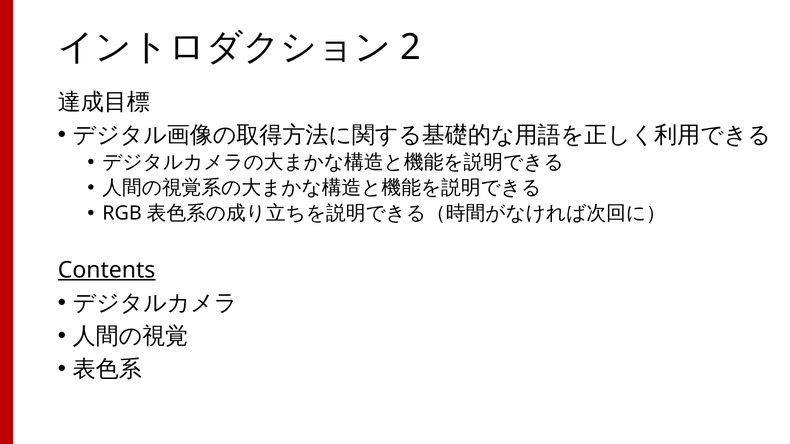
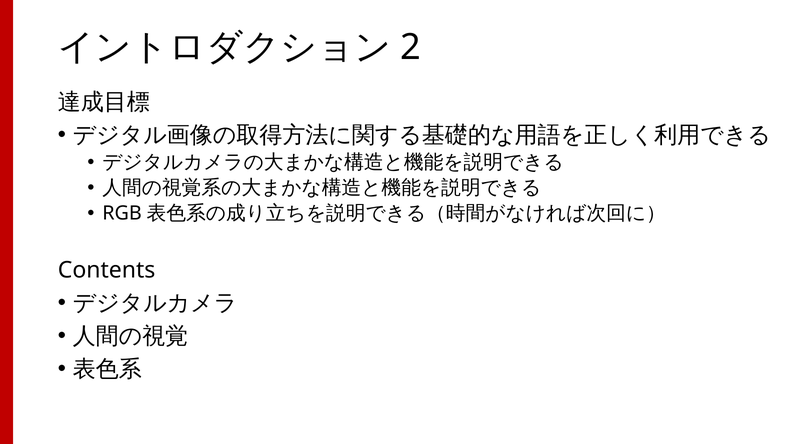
Contents underline: present -> none (107, 270)
